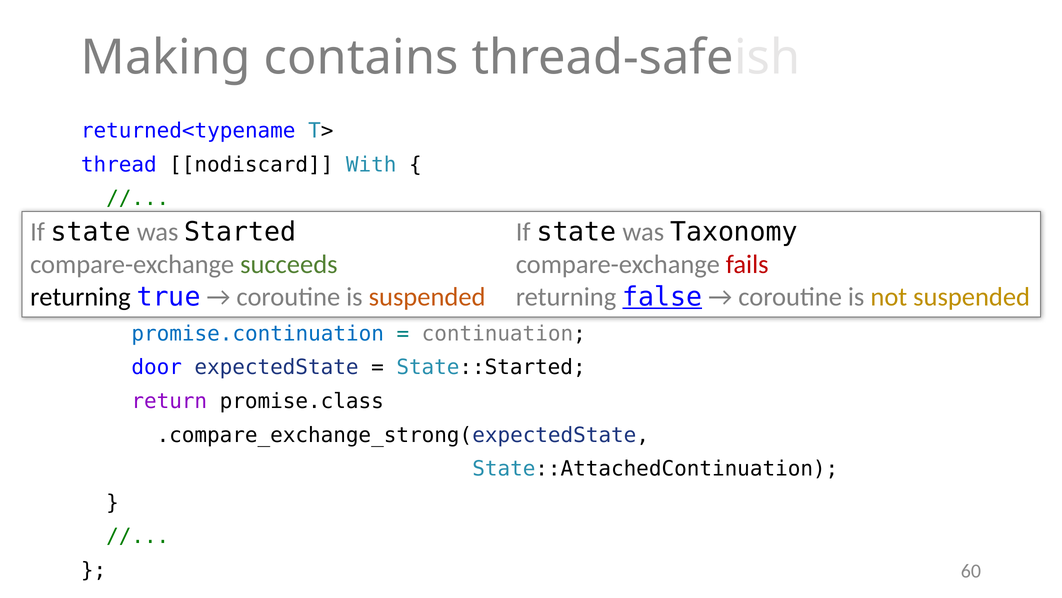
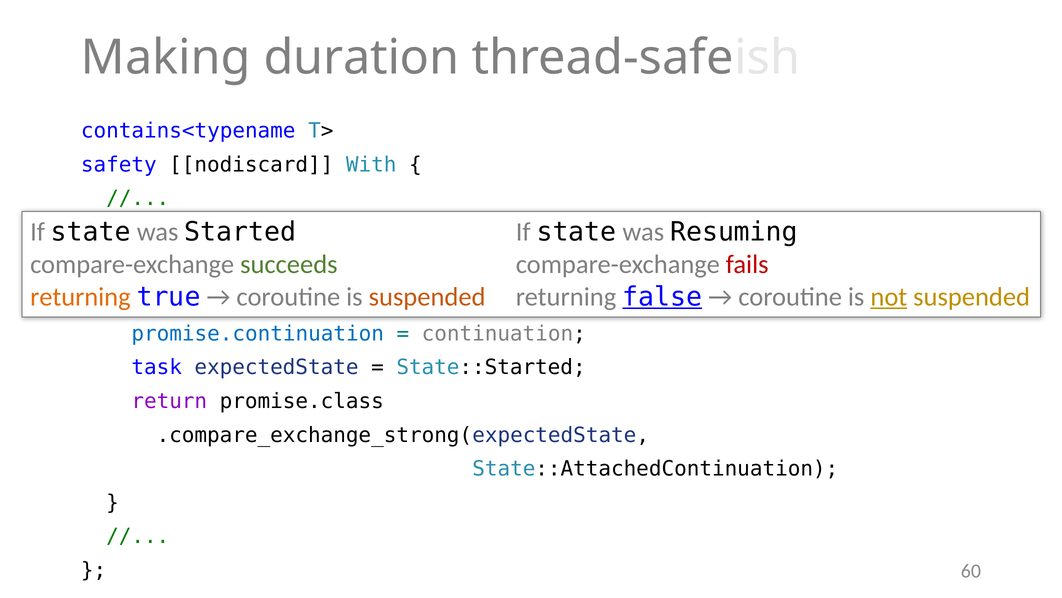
contains: contains -> duration (361, 57)
returned<typename: returned<typename -> contains<typename (188, 131)
thread: thread -> safety (119, 164)
Taxonomy: Taxonomy -> Resuming (734, 232)
returning colour: black -> orange (80, 297)
not underline: none -> present (889, 297)
door: door -> task (157, 367)
